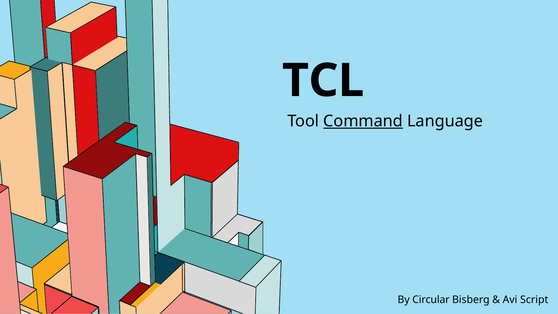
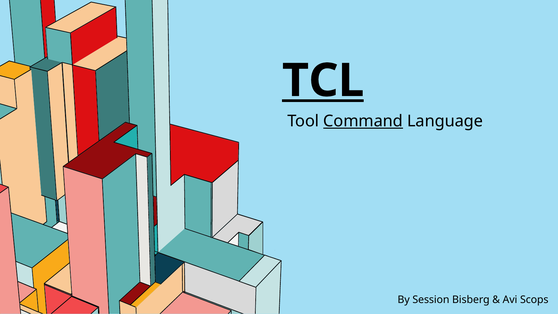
TCL underline: none -> present (323, 81)
Circular: Circular -> Session (431, 299)
Script: Script -> Scops (534, 299)
